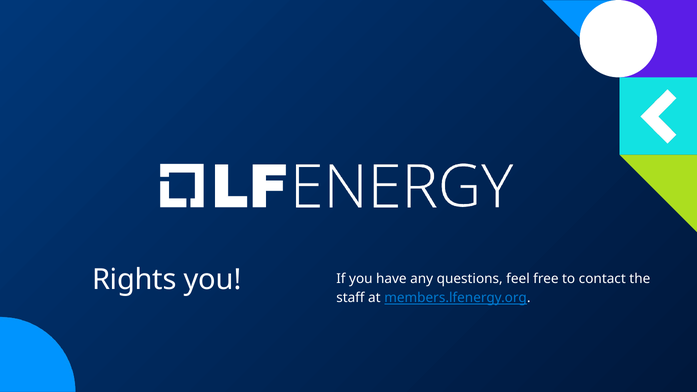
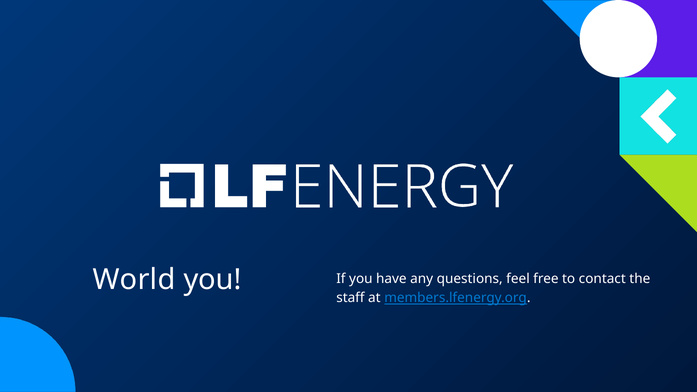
Rights: Rights -> World (134, 280)
